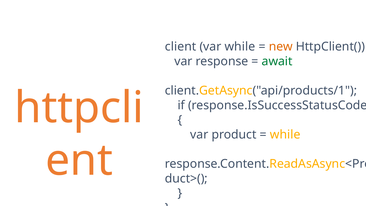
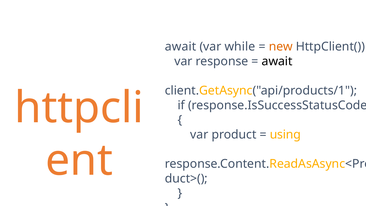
client: client -> await (181, 47)
await colour: green -> black (277, 61)
while: while -> using (285, 134)
